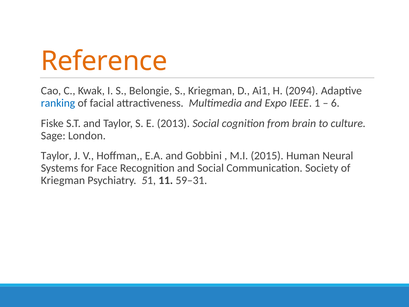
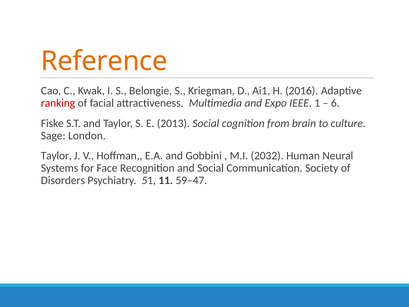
2094: 2094 -> 2016 (302, 91)
ranking colour: blue -> red (58, 103)
2015: 2015 -> 2032 (267, 156)
Kriegman: Kriegman -> Disorders (63, 180)
59–31: 59–31 -> 59–47 (191, 180)
